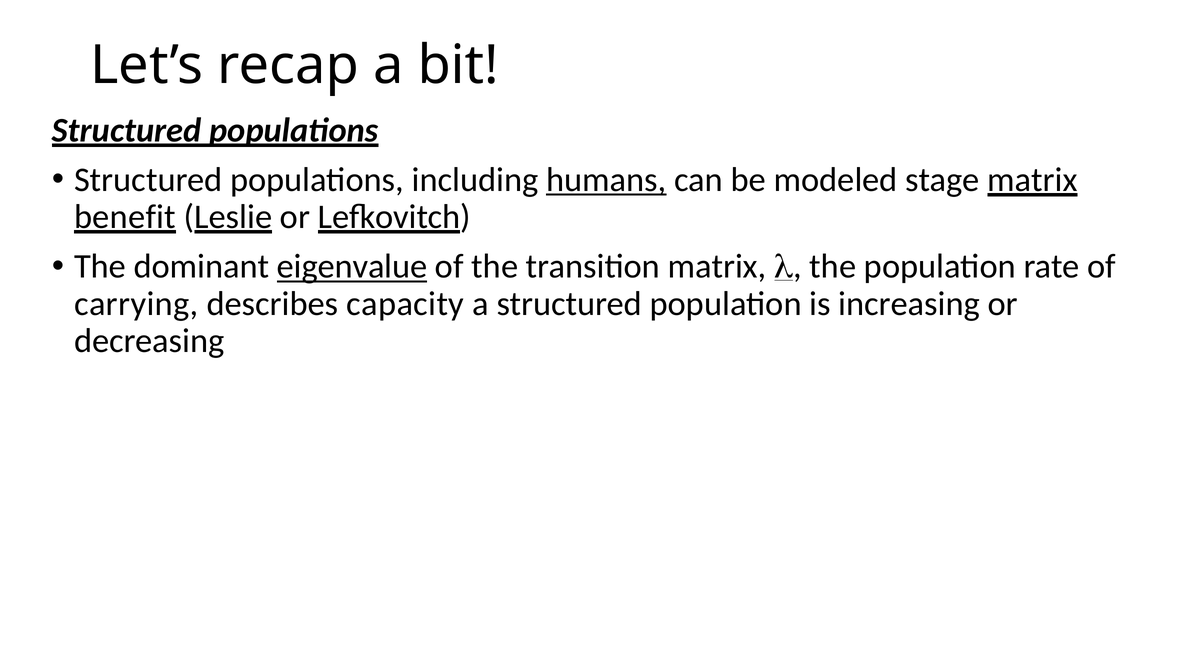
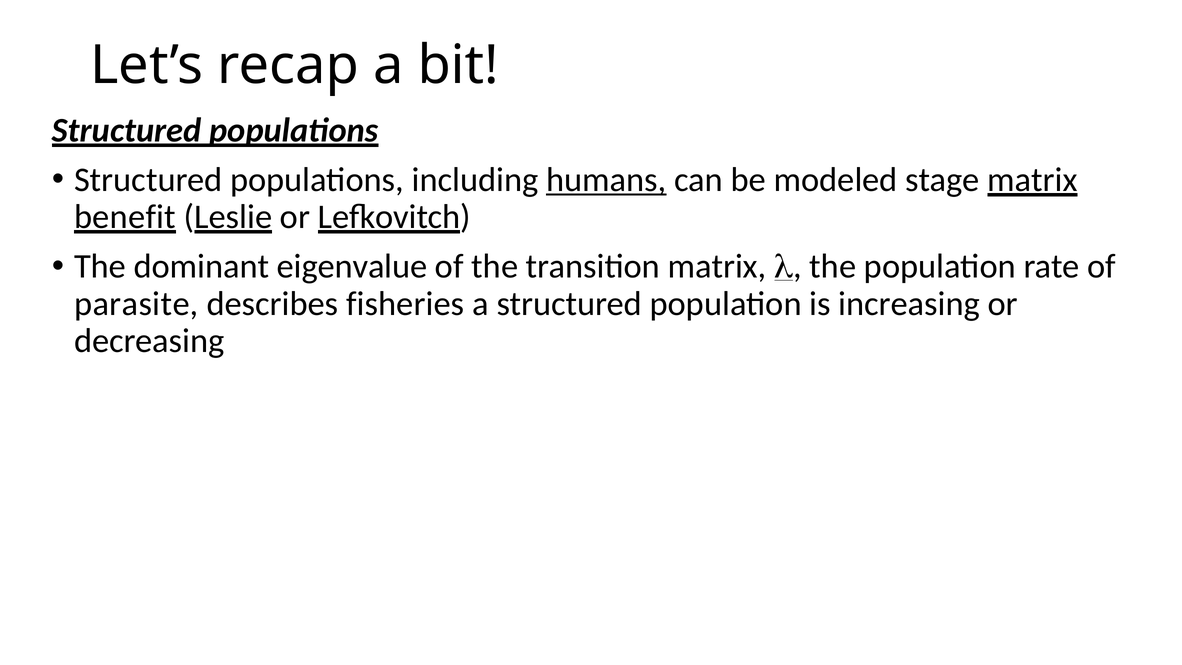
eigenvalue underline: present -> none (352, 266)
carrying: carrying -> parasite (136, 304)
capacity: capacity -> fisheries (405, 304)
